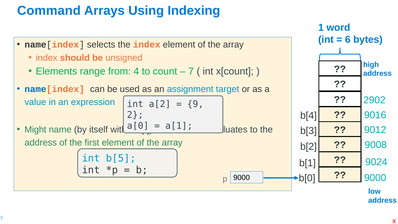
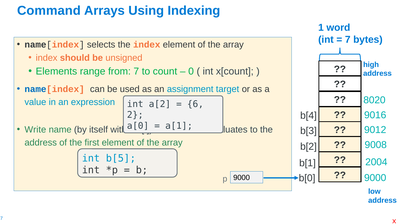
6: 6 -> 7 (348, 40)
from 4: 4 -> 7 (136, 71)
7: 7 -> 0 (191, 71)
2902: 2902 -> 8020 (374, 100)
9: 9 -> 6 (195, 104)
Might: Might -> Write (35, 130)
9024: 9024 -> 2004 (376, 162)
